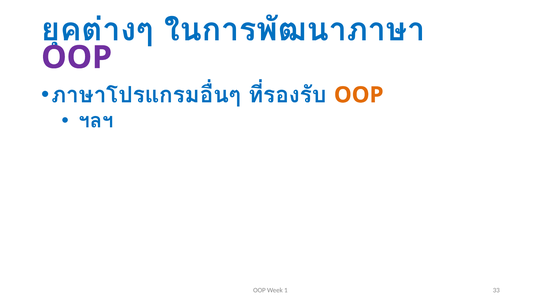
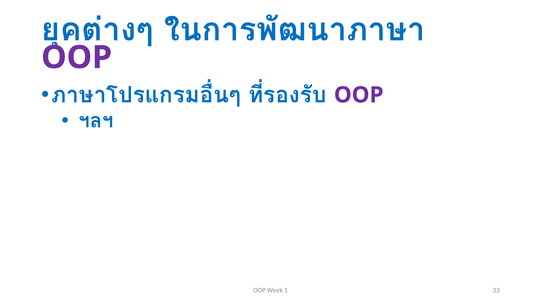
OOP colour: orange -> purple (359, 95)
